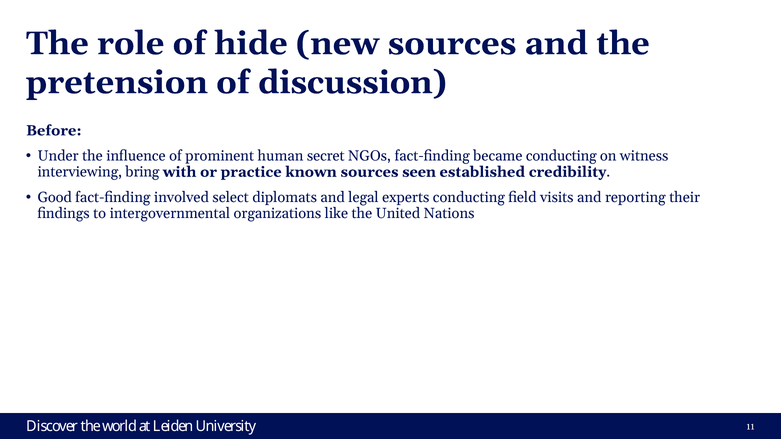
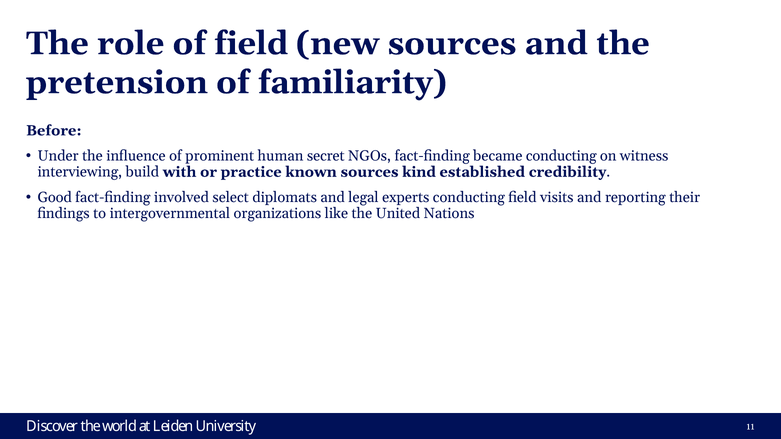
of hide: hide -> field (251, 43)
discussion: discussion -> familiarity (352, 83)
bring: bring -> build (142, 172)
seen: seen -> kind (419, 172)
